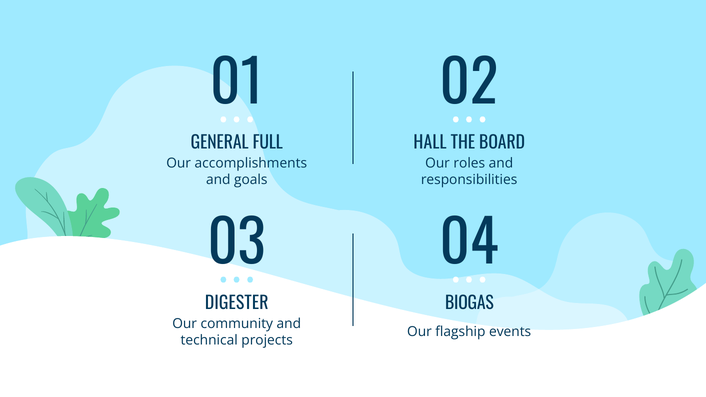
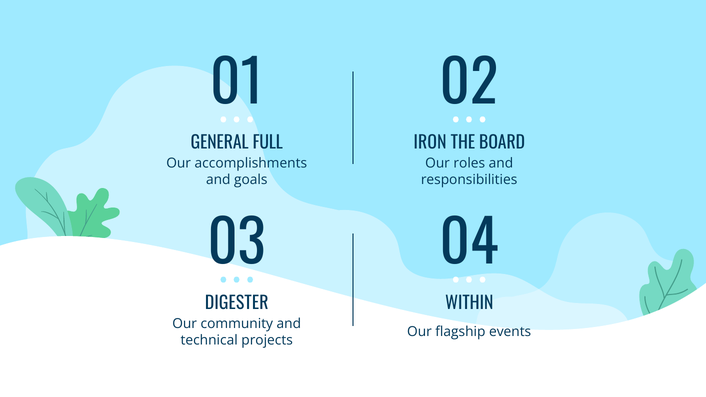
HALL: HALL -> IRON (430, 143)
BIOGAS: BIOGAS -> WITHIN (469, 303)
